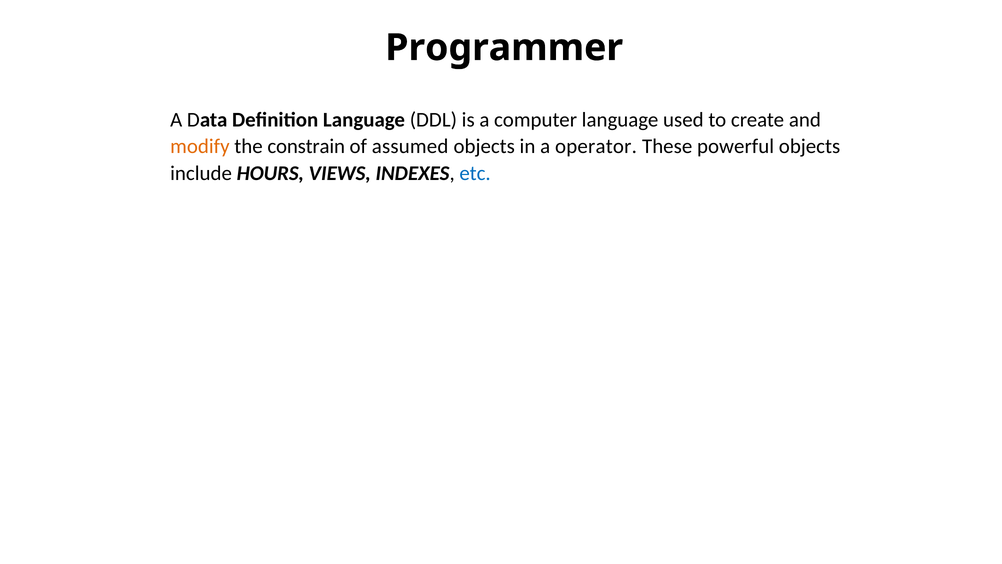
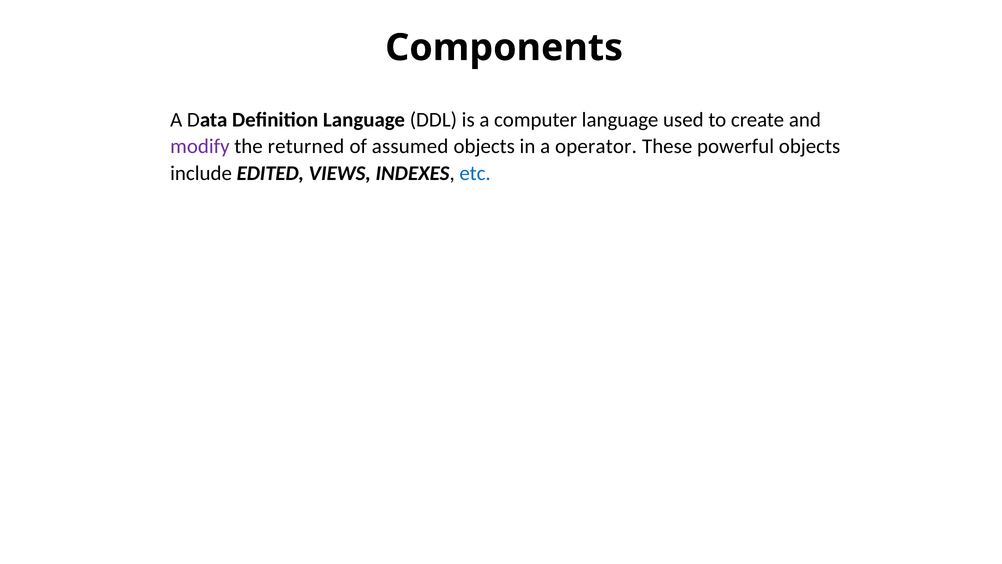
Programmer: Programmer -> Components (504, 48)
modify colour: orange -> purple (200, 146)
constrain: constrain -> returned (306, 146)
HOURS: HOURS -> EDITED (270, 173)
